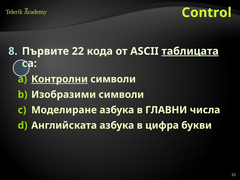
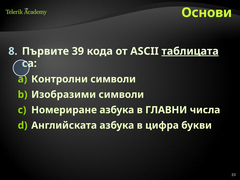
Control: Control -> Основи (207, 13)
22: 22 -> 39 (78, 51)
Контролни underline: present -> none (60, 79)
Моделиране: Моделиране -> Номериране (64, 110)
